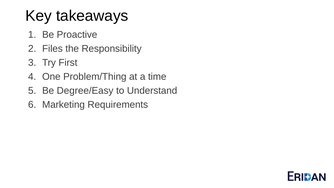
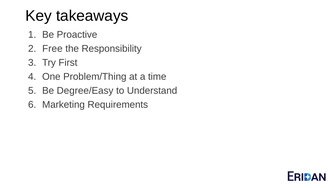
Files: Files -> Free (52, 49)
